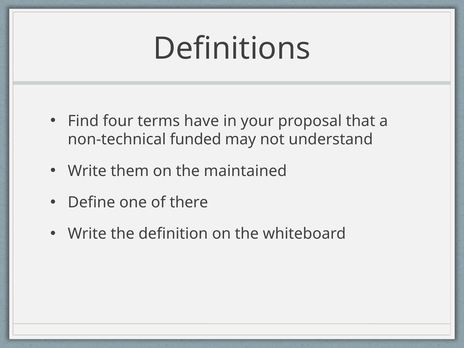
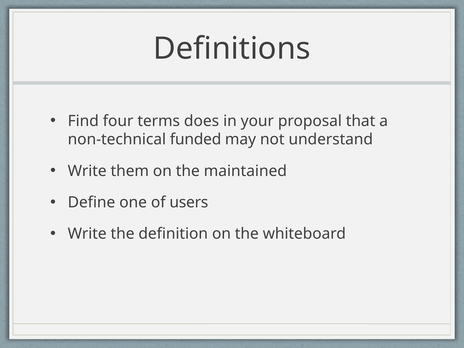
have: have -> does (202, 121)
there: there -> users (189, 202)
